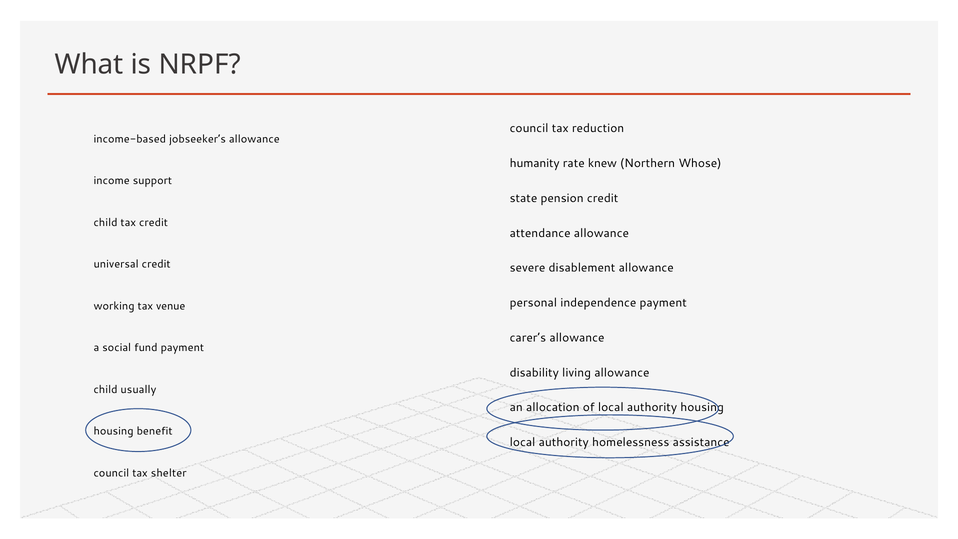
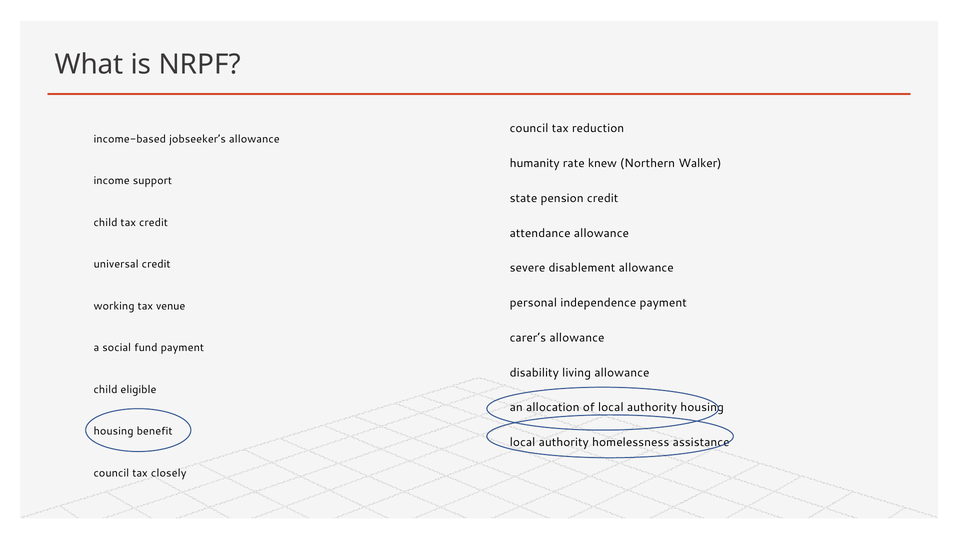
Whose: Whose -> Walker (700, 163)
usually: usually -> eligible (138, 389)
shelter: shelter -> closely (169, 473)
